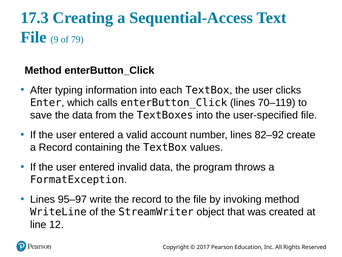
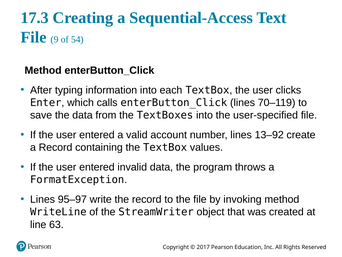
79: 79 -> 54 (77, 39)
82–92: 82–92 -> 13–92 (269, 135)
12: 12 -> 63 (56, 224)
